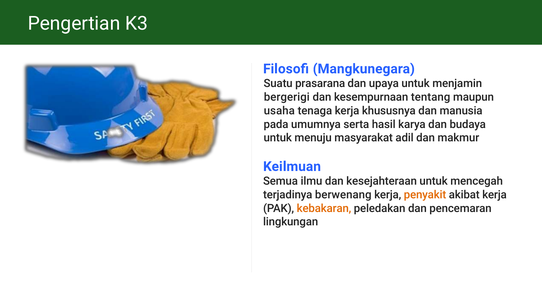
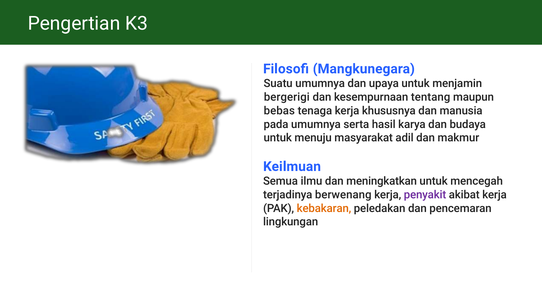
Suatu prasarana: prasarana -> umumnya (320, 84)
usaha: usaha -> bebas (279, 111)
kesejahteraan: kesejahteraan -> meningkatkan (382, 181)
penyakit colour: orange -> purple (425, 195)
